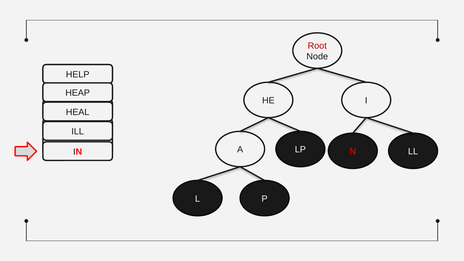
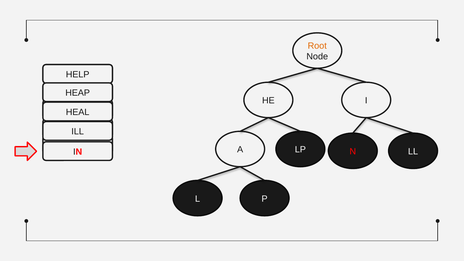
Root colour: red -> orange (317, 46)
